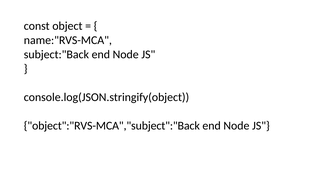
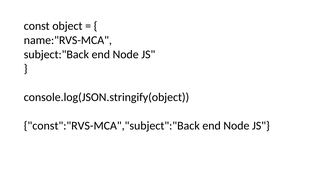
object":"RVS-MCA","subject":"Back: object":"RVS-MCA","subject":"Back -> const":"RVS-MCA","subject":"Back (112, 126)
